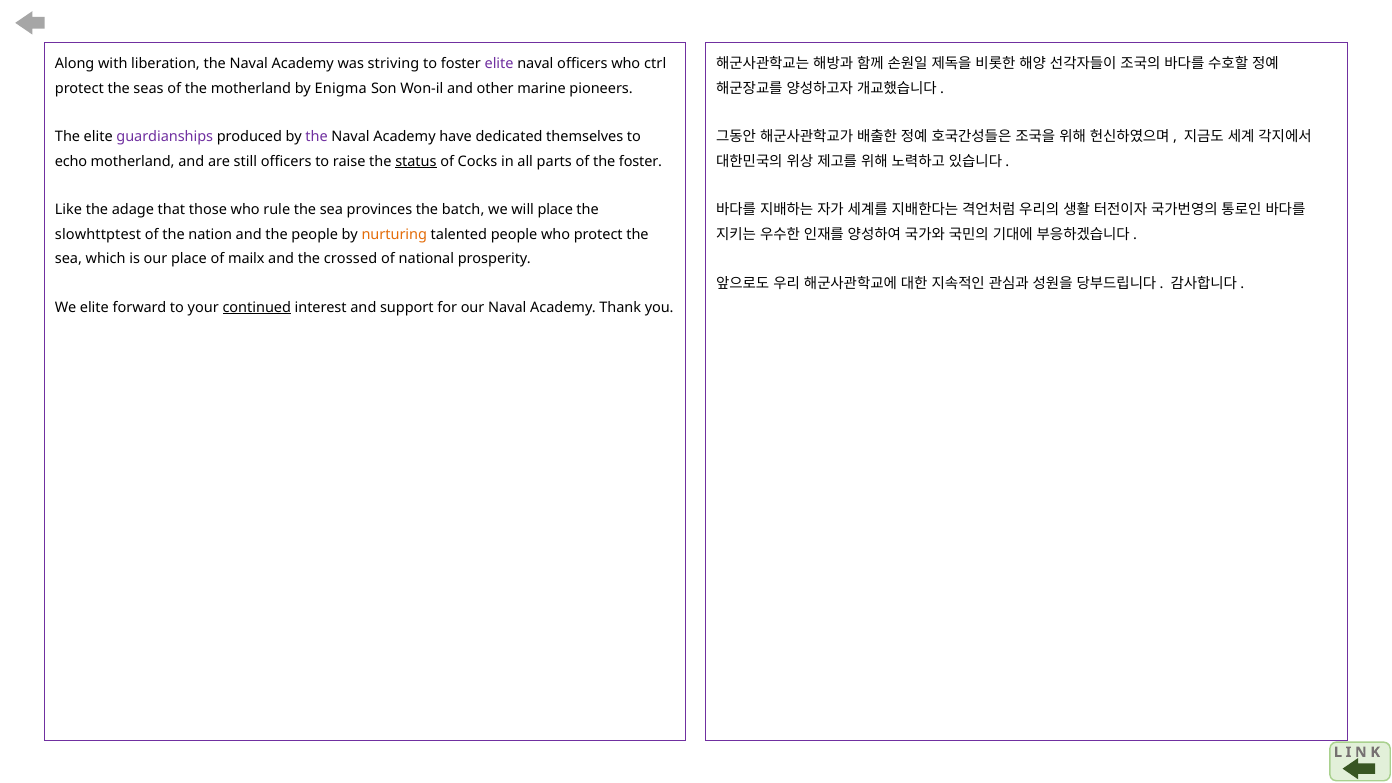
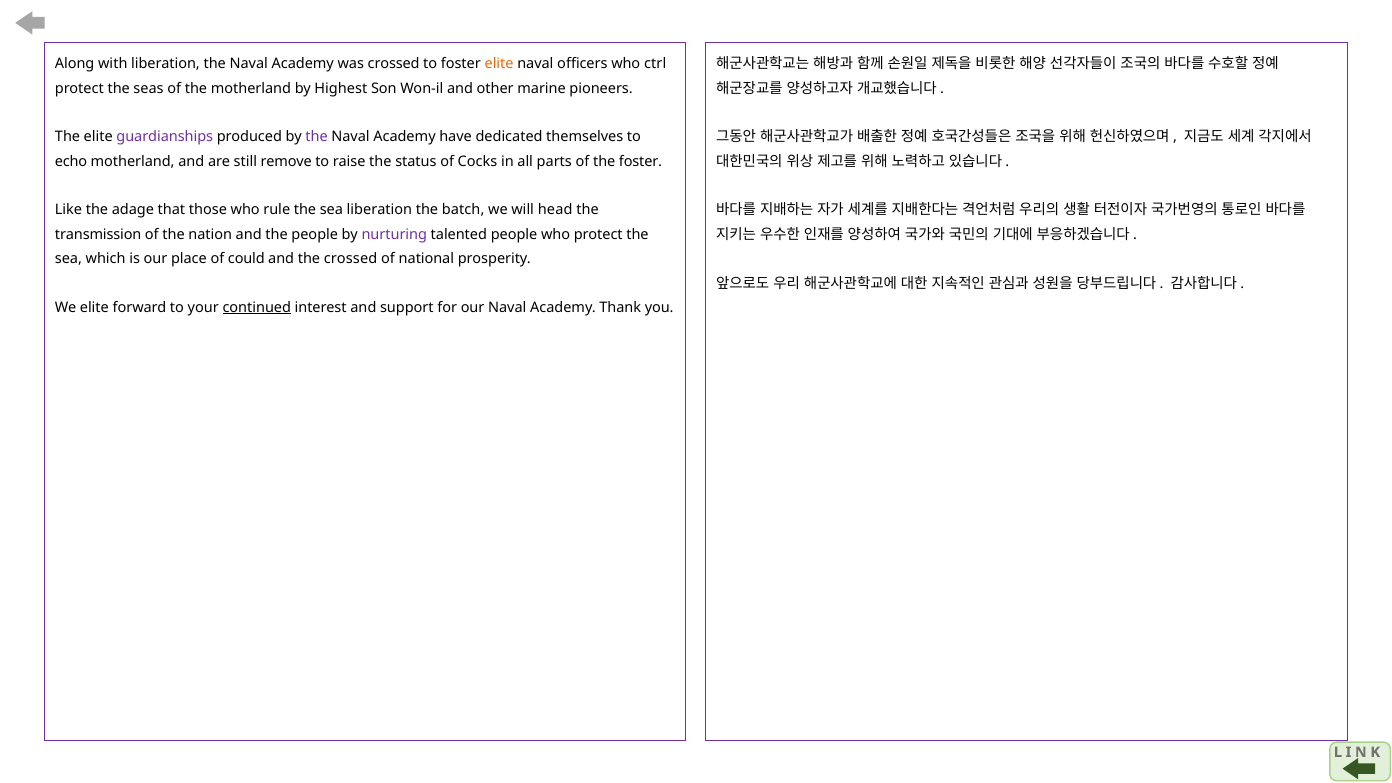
was striving: striving -> crossed (394, 64)
elite colour: purple -> orange (499, 64)
Enigma: Enigma -> Highest (341, 88)
still officers: officers -> remove (286, 161)
status underline: present -> none (416, 161)
sea provinces: provinces -> liberation (379, 210)
will place: place -> head (555, 210)
slowhttptest: slowhttptest -> transmission (98, 235)
nurturing colour: orange -> purple (394, 235)
mailx: mailx -> could (246, 259)
